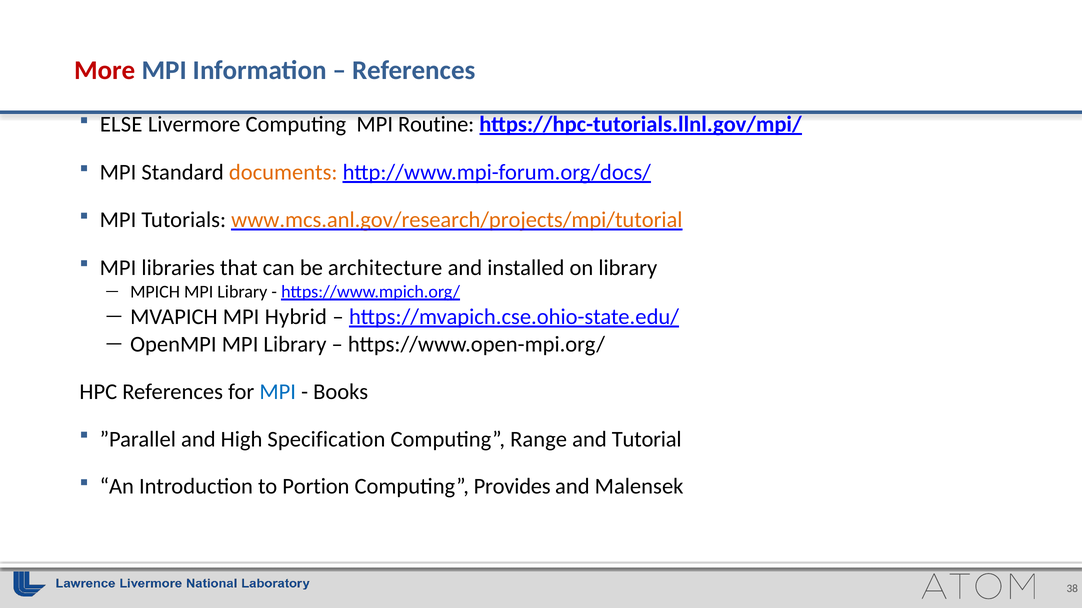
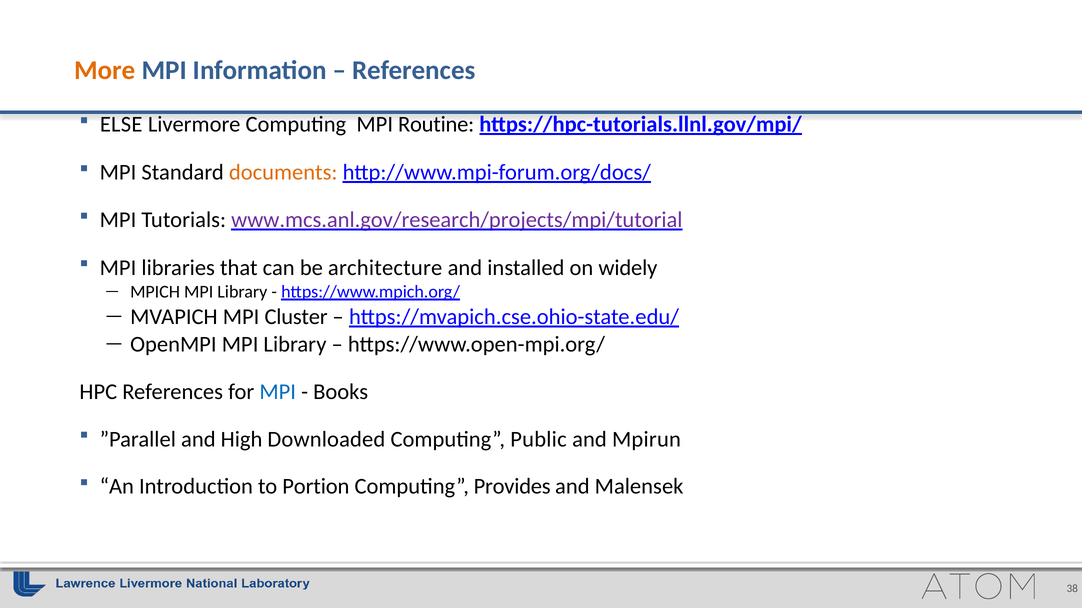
More colour: red -> orange (105, 70)
www.mcs.anl.gov/research/projects/mpi/tutorial colour: orange -> purple (457, 220)
on library: library -> widely (628, 268)
Hybrid: Hybrid -> Cluster (296, 317)
Specification: Specification -> Downloaded (326, 440)
Range: Range -> Public (539, 440)
Tutorial: Tutorial -> Mpirun (646, 440)
